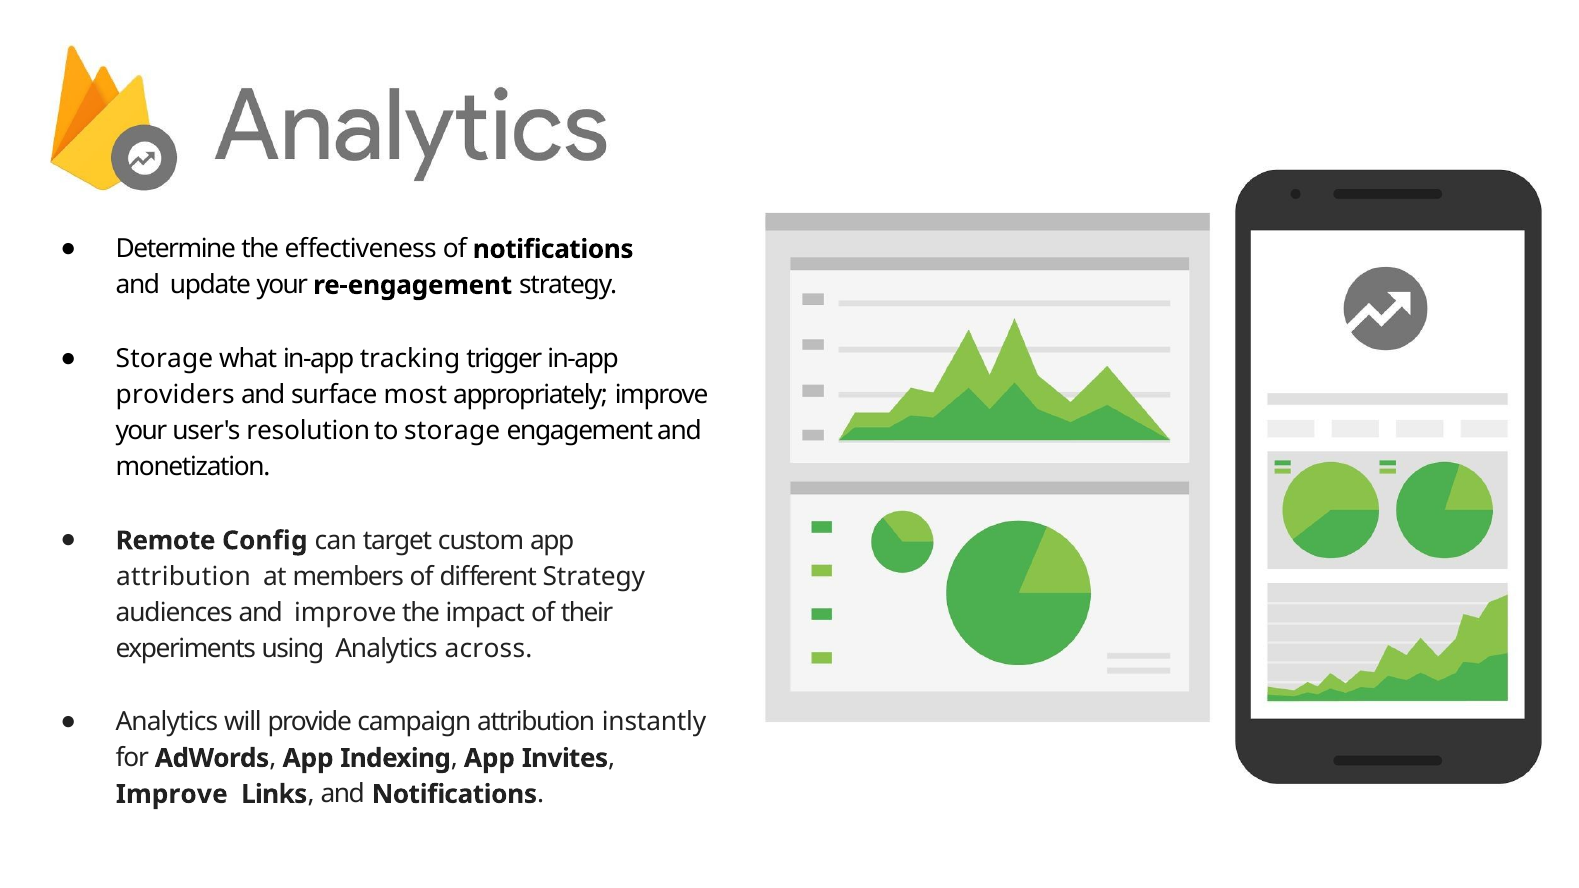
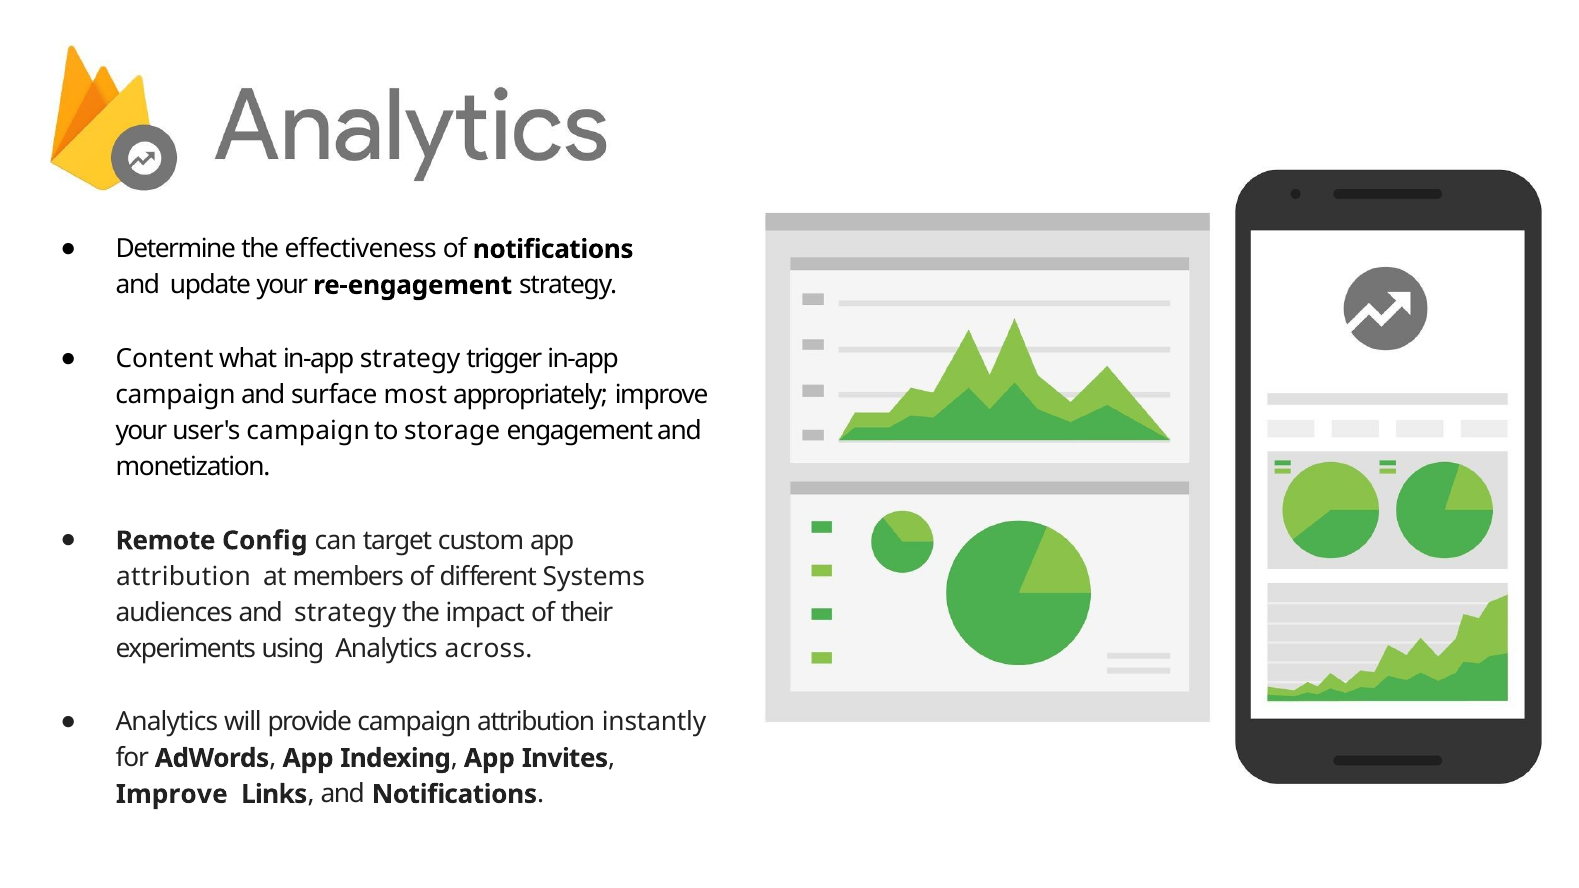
Storage: Storage -> Content (165, 359)
in-app tracking: tracking -> strategy (410, 359)
providers: providers -> campaign (175, 395)
user's resolution: resolution -> campaign (308, 431)
different Strategy: Strategy -> Systems (594, 577)
and improve: improve -> strategy (345, 613)
